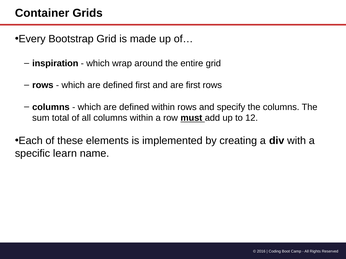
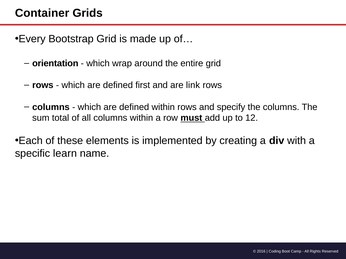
inspiration: inspiration -> orientation (55, 63)
are first: first -> link (193, 85)
